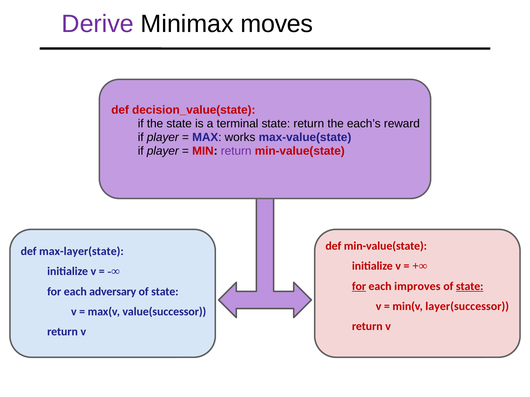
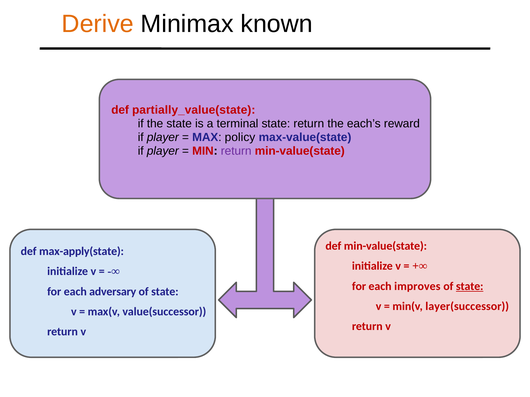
Derive colour: purple -> orange (98, 24)
moves: moves -> known (277, 24)
decision_value(state: decision_value(state -> partially_value(state (194, 110)
works: works -> policy (240, 138)
max-layer(state: max-layer(state -> max-apply(state (81, 252)
for underline: present -> none (359, 287)
